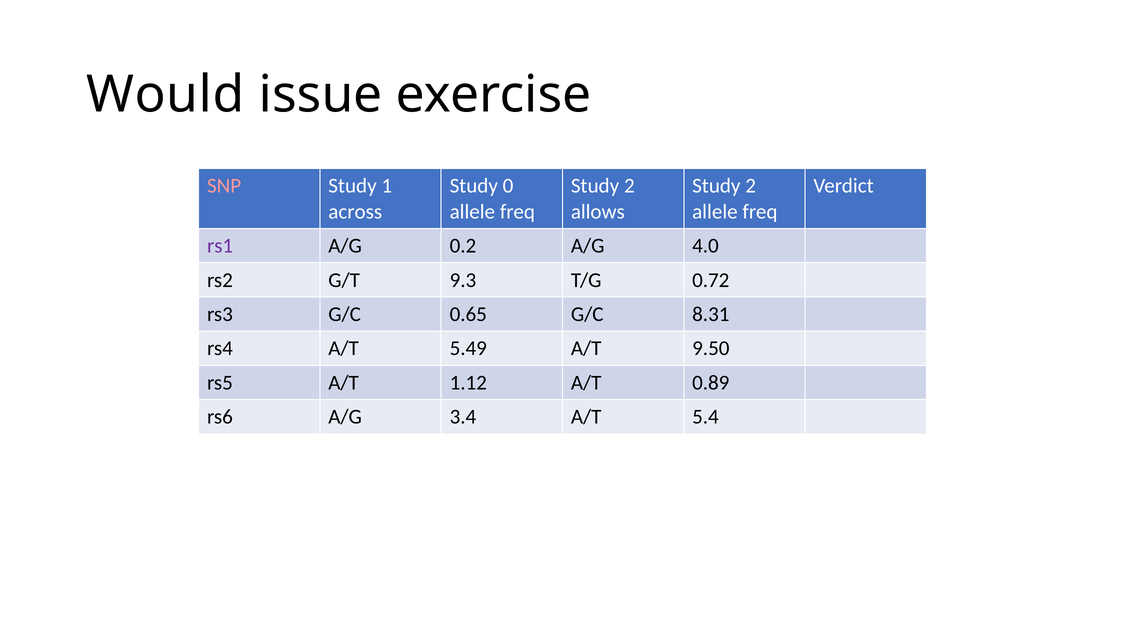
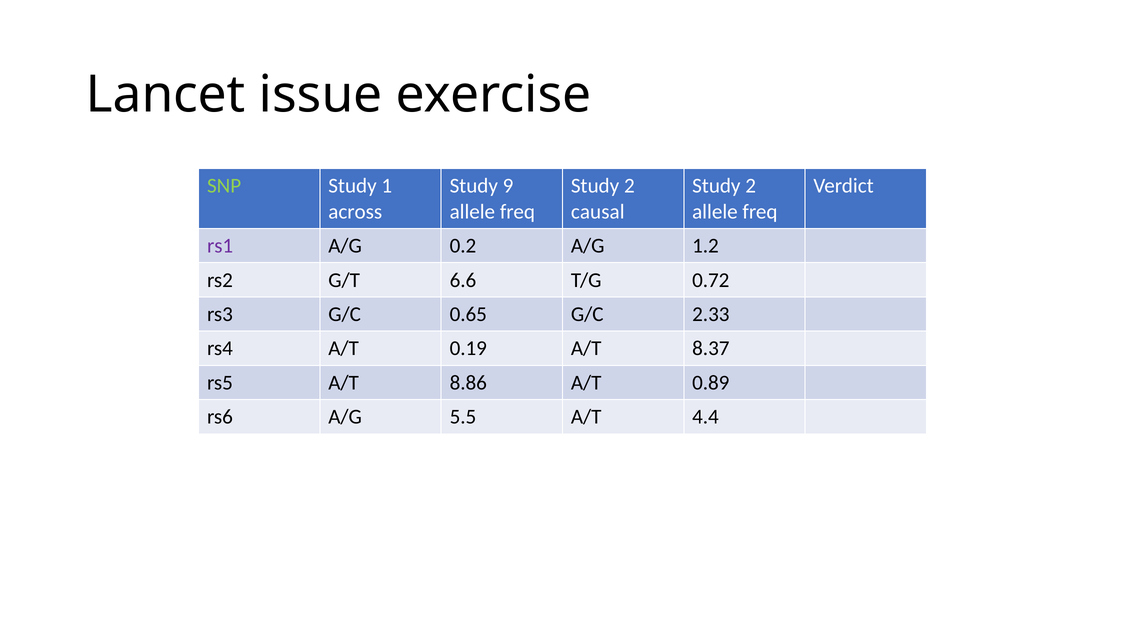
Would: Would -> Lancet (166, 95)
SNP colour: pink -> light green (224, 186)
0: 0 -> 9 (508, 186)
allows: allows -> causal (598, 212)
4.0: 4.0 -> 1.2 (705, 246)
9.3: 9.3 -> 6.6 (463, 280)
8.31: 8.31 -> 2.33 (711, 314)
5.49: 5.49 -> 0.19 (468, 348)
9.50: 9.50 -> 8.37 (711, 348)
1.12: 1.12 -> 8.86 (468, 383)
3.4: 3.4 -> 5.5 (463, 417)
5.4: 5.4 -> 4.4 (705, 417)
